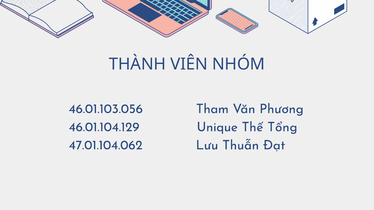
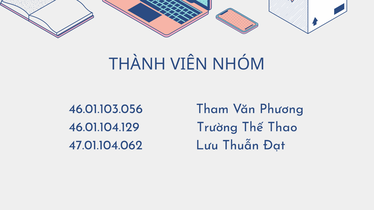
Unique: Unique -> Trường (217, 127)
Tổng: Tổng -> Thao (282, 127)
